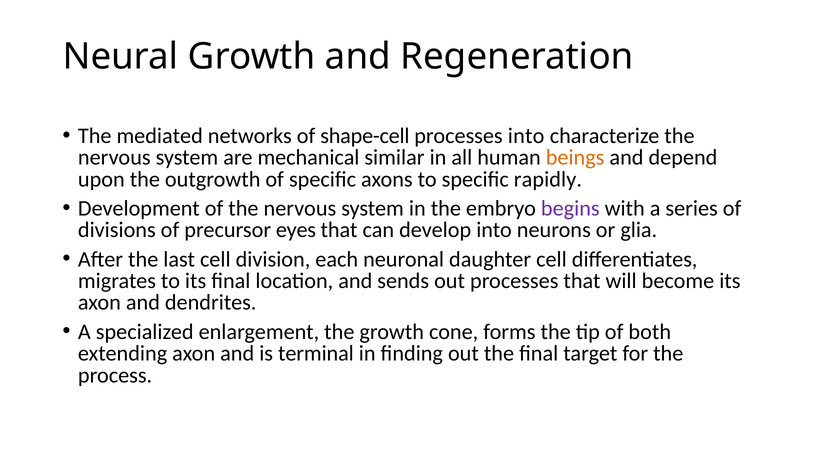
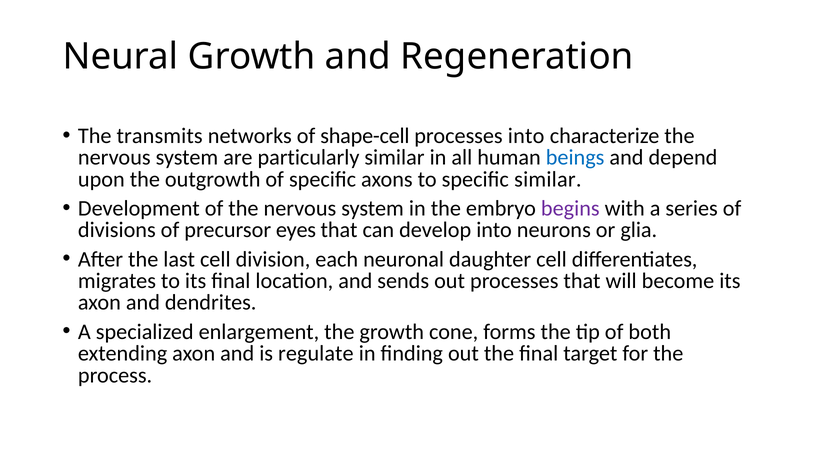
mediated: mediated -> transmits (160, 136)
mechanical: mechanical -> particularly (308, 158)
beings colour: orange -> blue (575, 158)
specific rapidly: rapidly -> similar (548, 179)
terminal: terminal -> regulate (316, 353)
